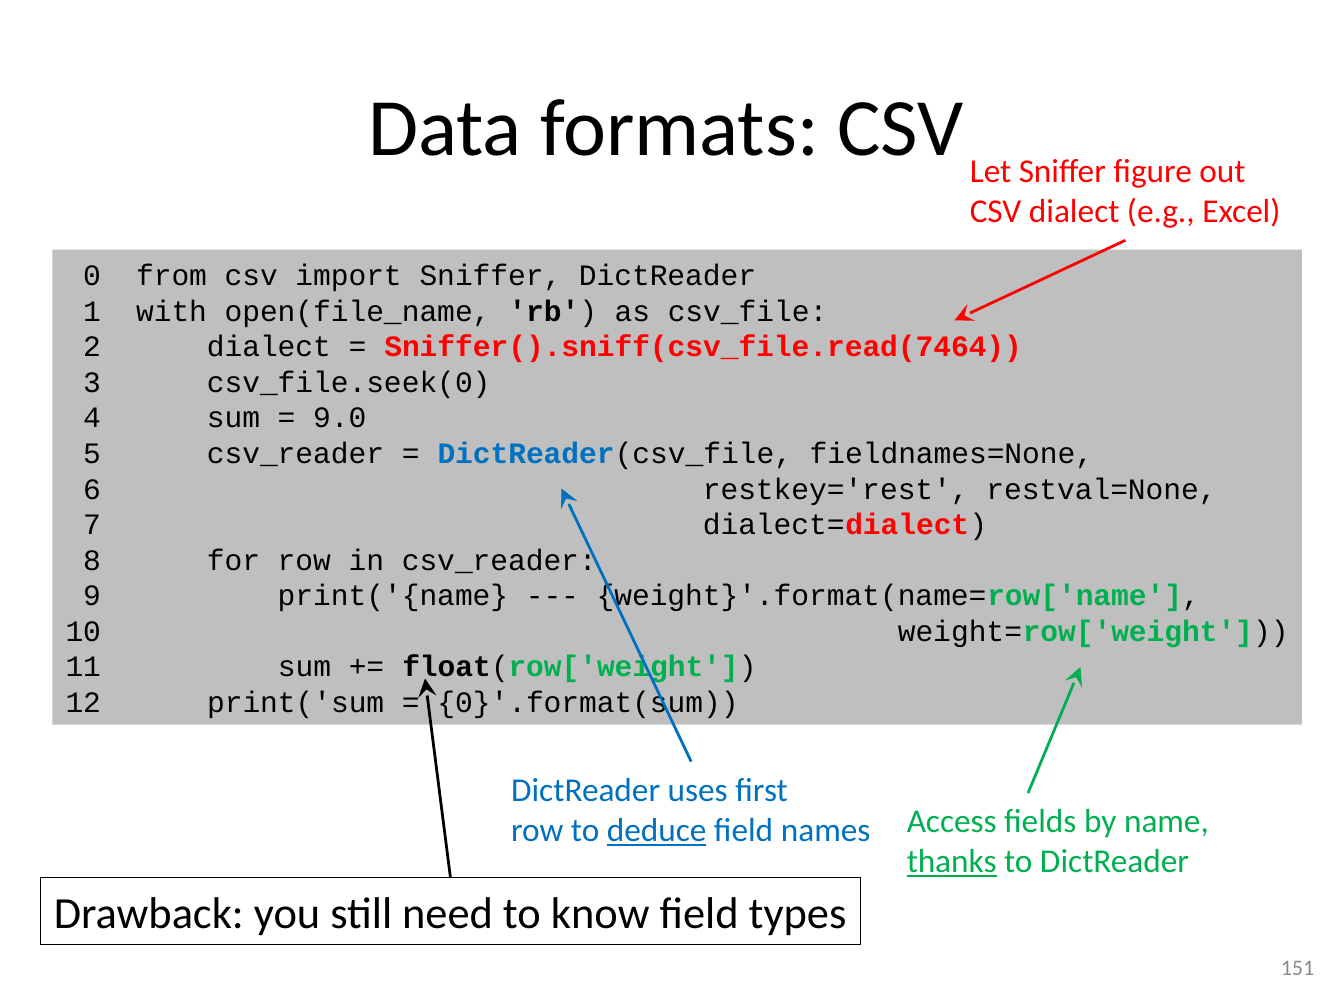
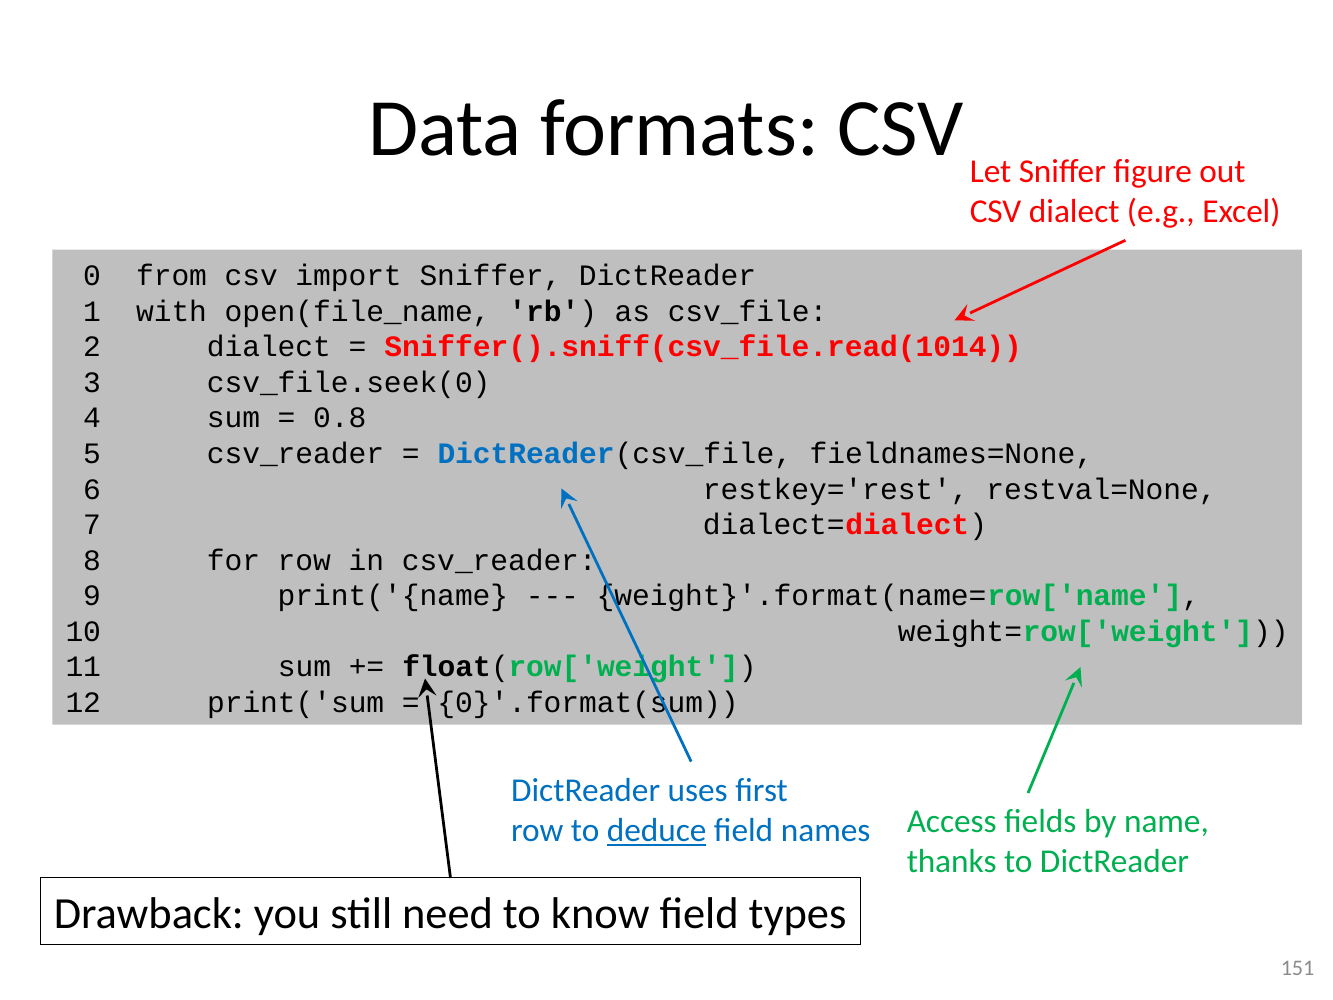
Sniffer().sniff(csv_file.read(7464: Sniffer().sniff(csv_file.read(7464 -> Sniffer().sniff(csv_file.read(1014 (703, 347)
9.0: 9.0 -> 0.8 (340, 418)
thanks underline: present -> none (952, 862)
